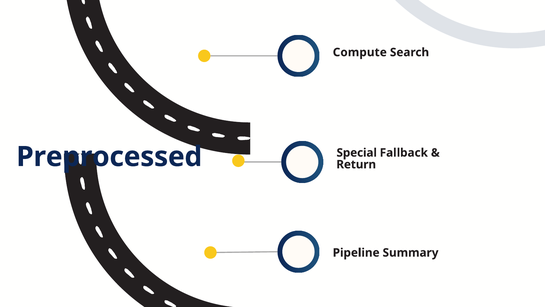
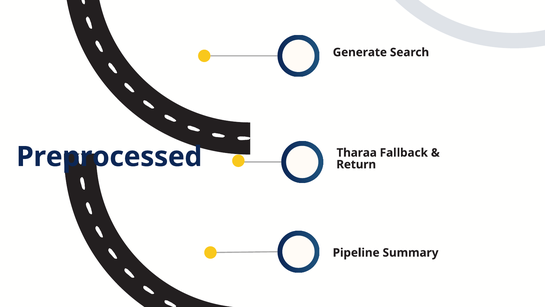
Compute: Compute -> Generate (360, 52)
Special: Special -> Tharaa (357, 153)
